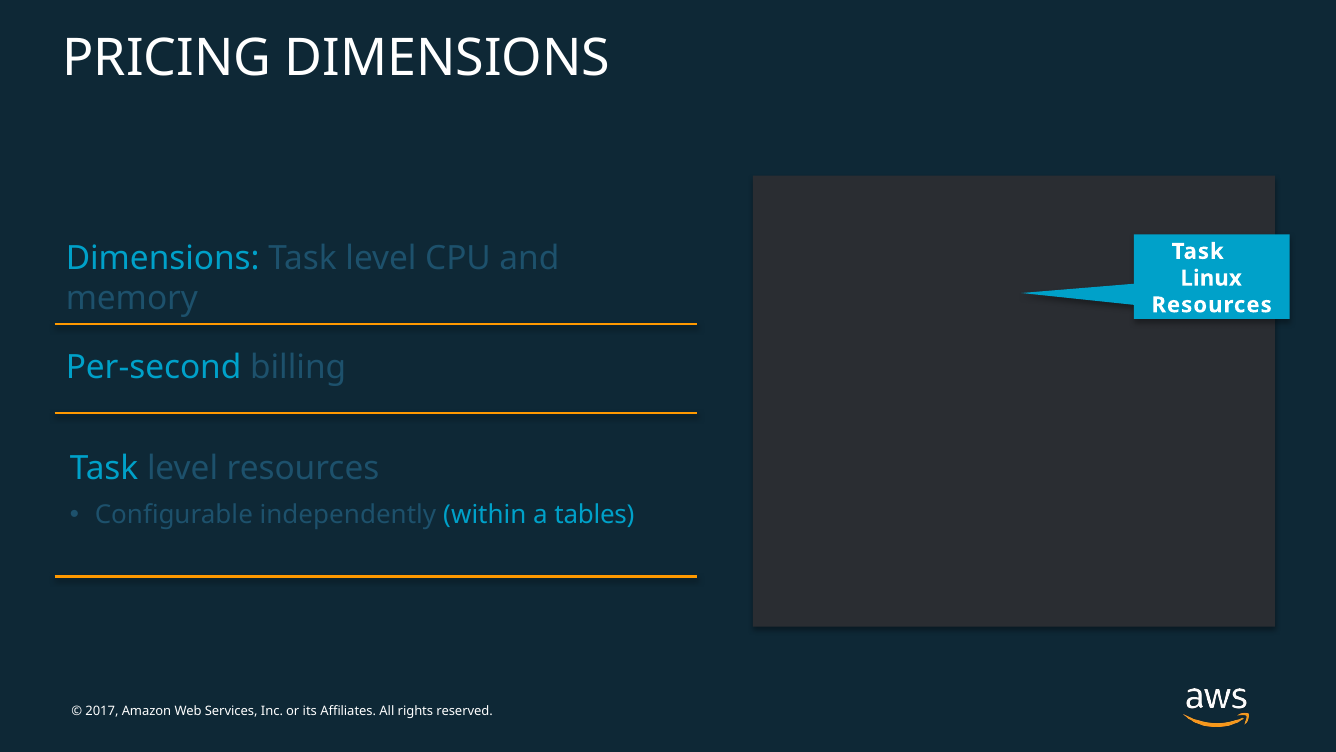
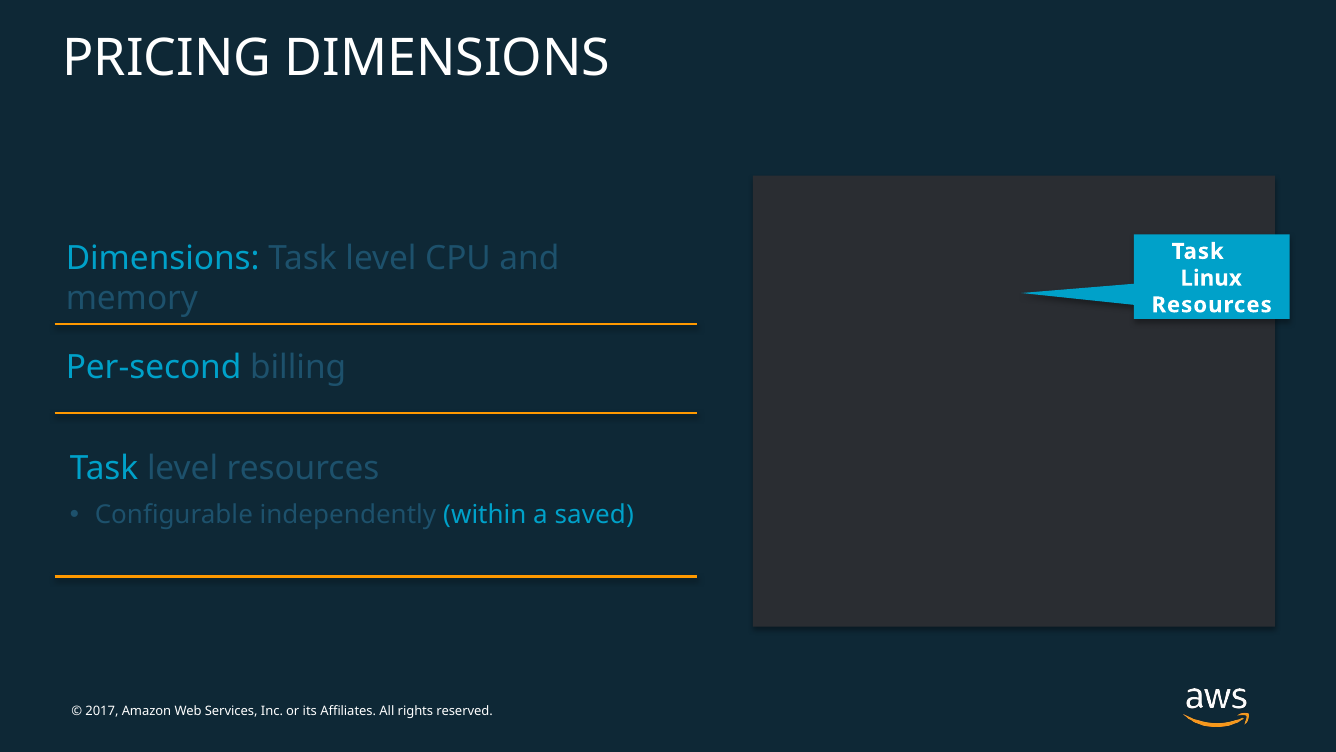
tables: tables -> saved (594, 515)
